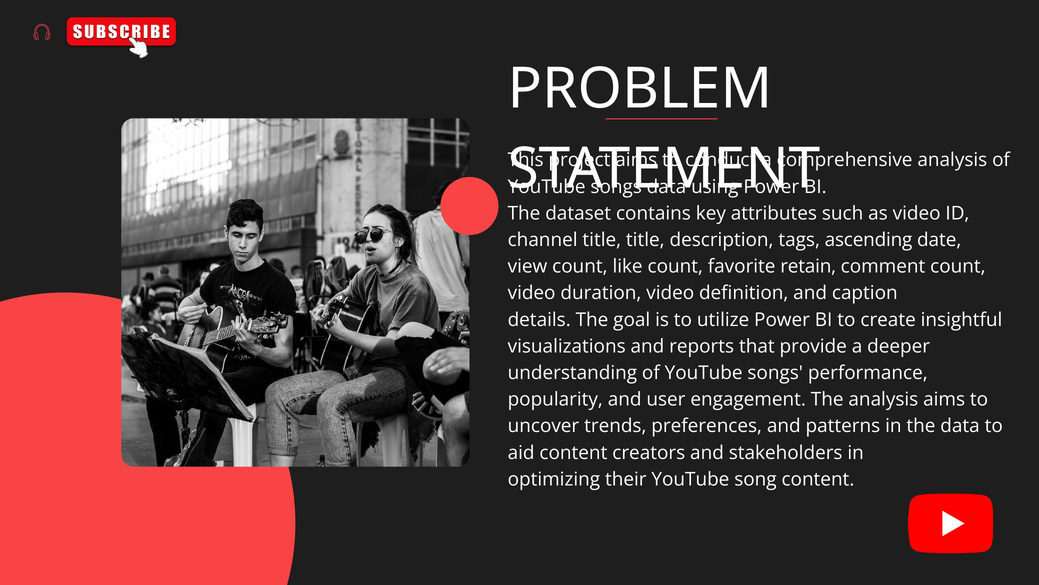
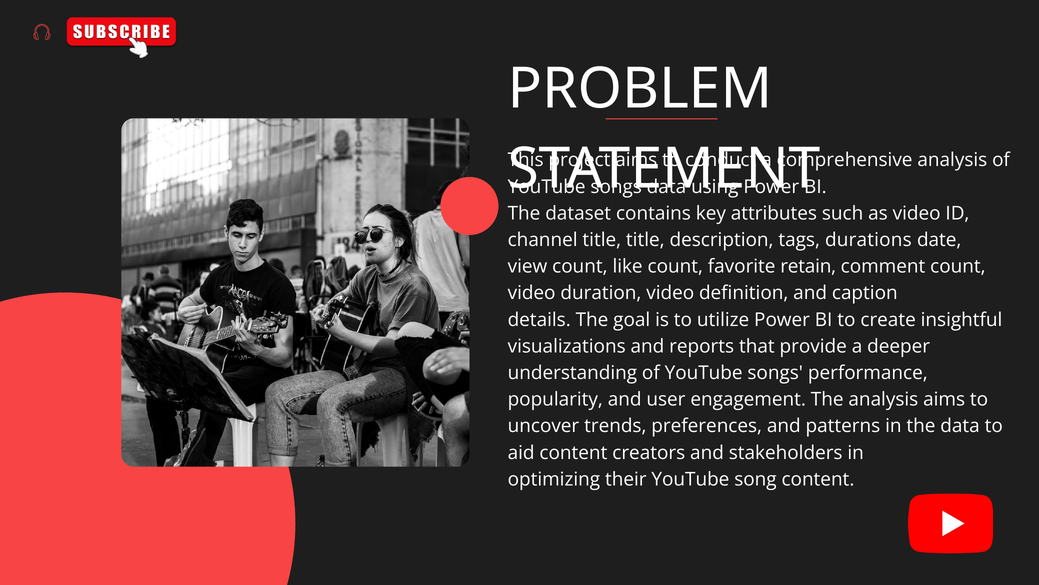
ascending: ascending -> durations (868, 240)
